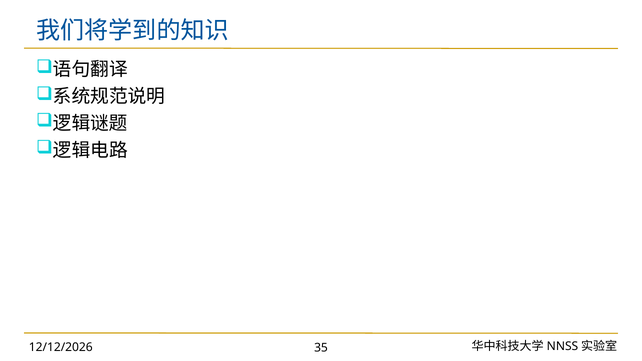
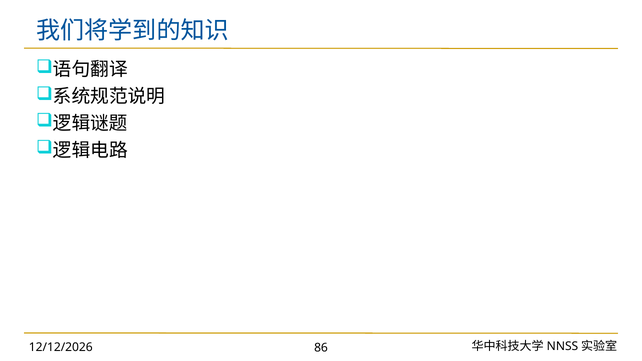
35: 35 -> 86 (321, 348)
